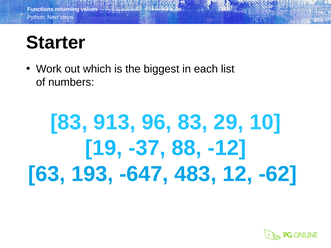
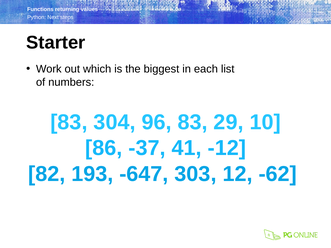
913: 913 -> 304 (115, 122)
19: 19 -> 86 (104, 148)
88: 88 -> 41 (187, 148)
63: 63 -> 82 (47, 174)
483: 483 -> 303 (195, 174)
